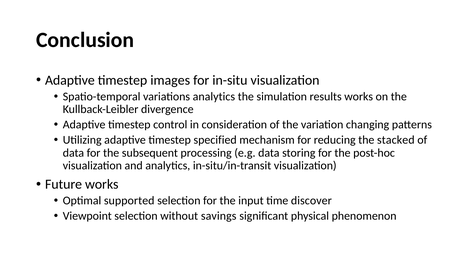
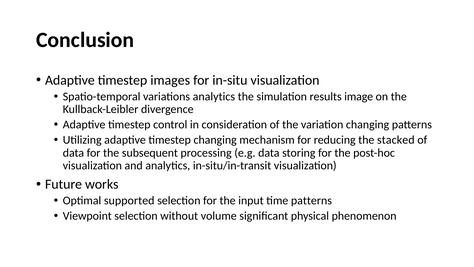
results works: works -> image (359, 96)
timestep specified: specified -> changing (215, 140)
time discover: discover -> patterns (311, 200)
savings: savings -> volume (219, 216)
